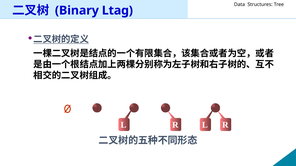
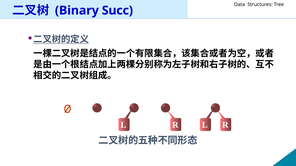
Ltag: Ltag -> Succ (117, 10)
